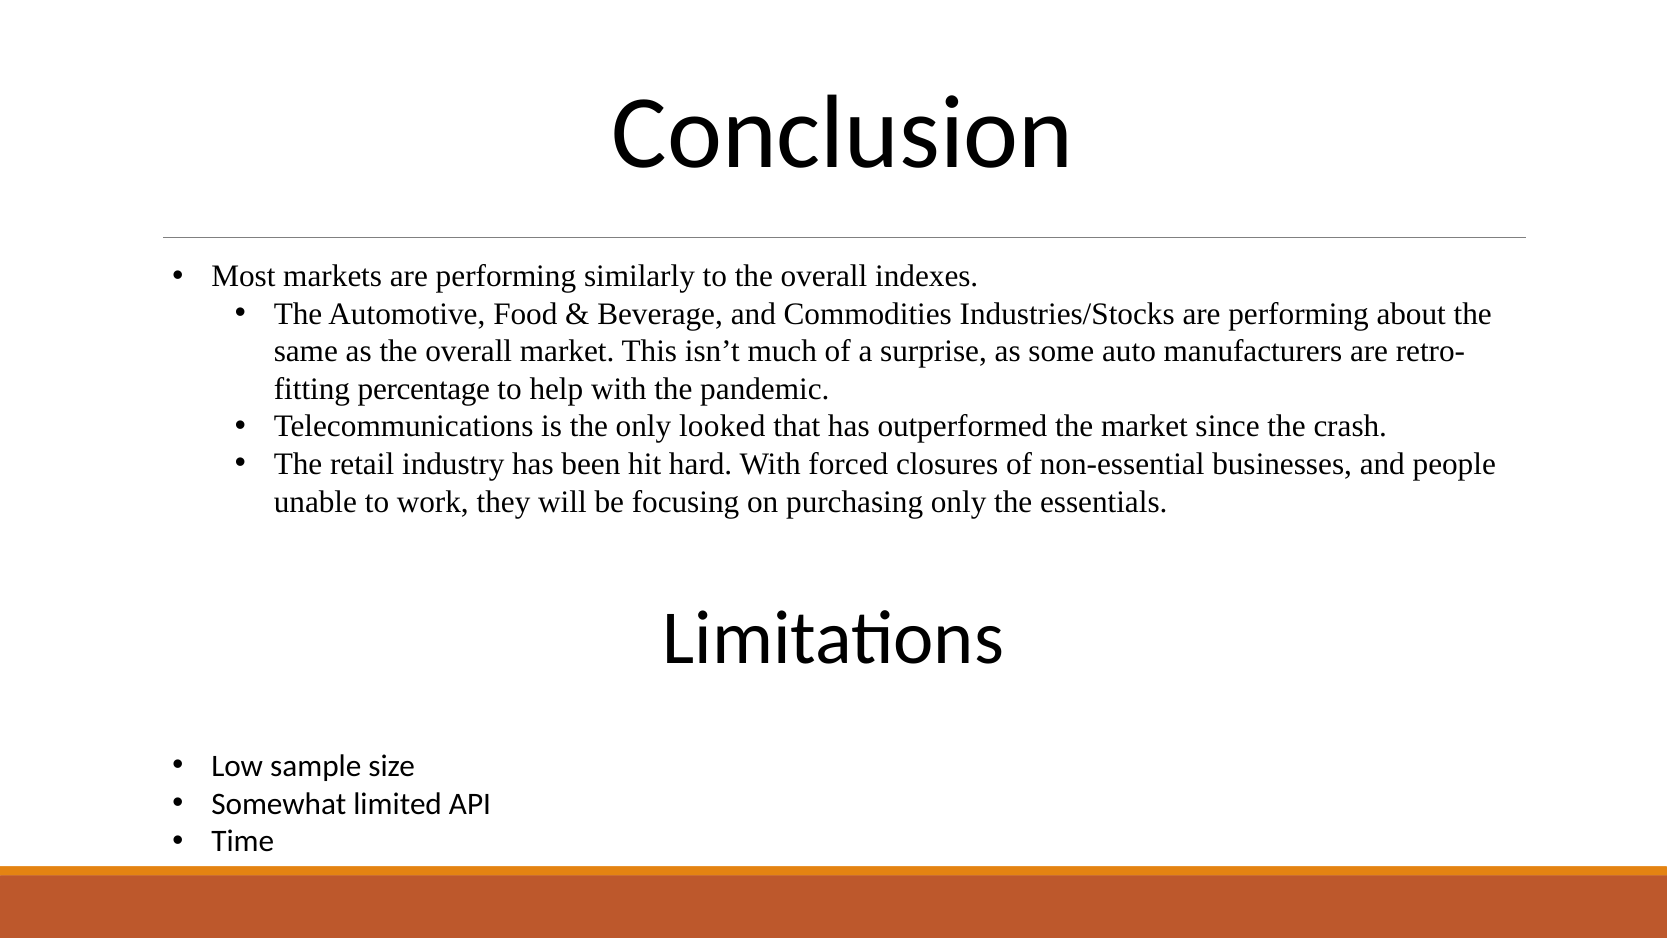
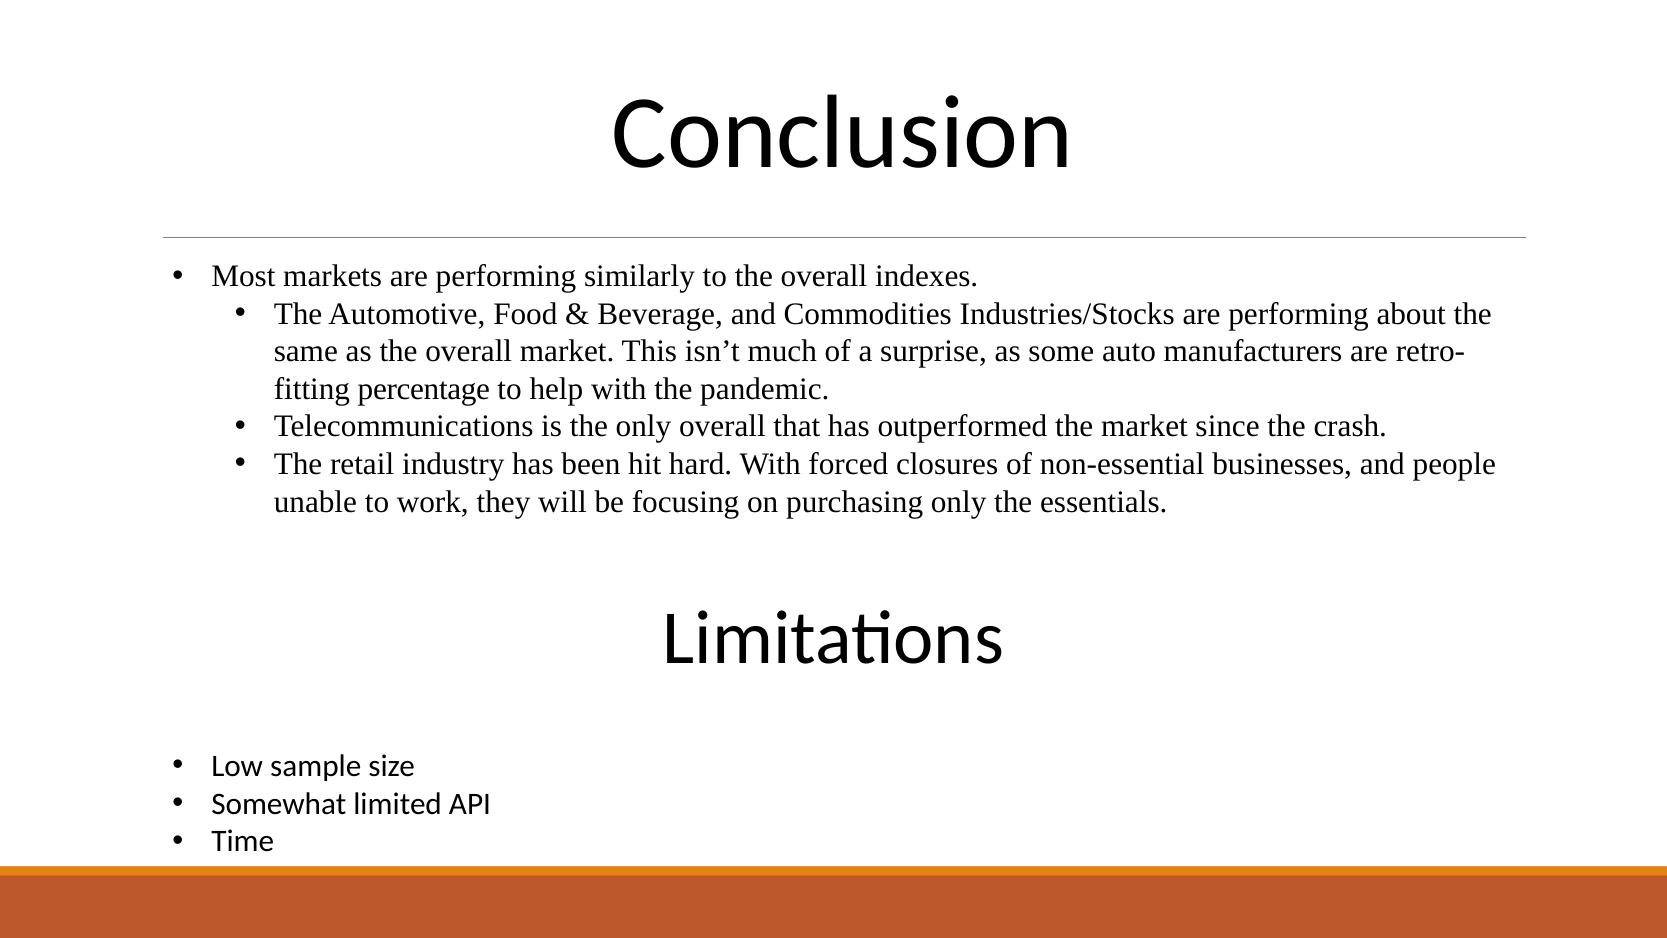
only looked: looked -> overall (722, 427)
